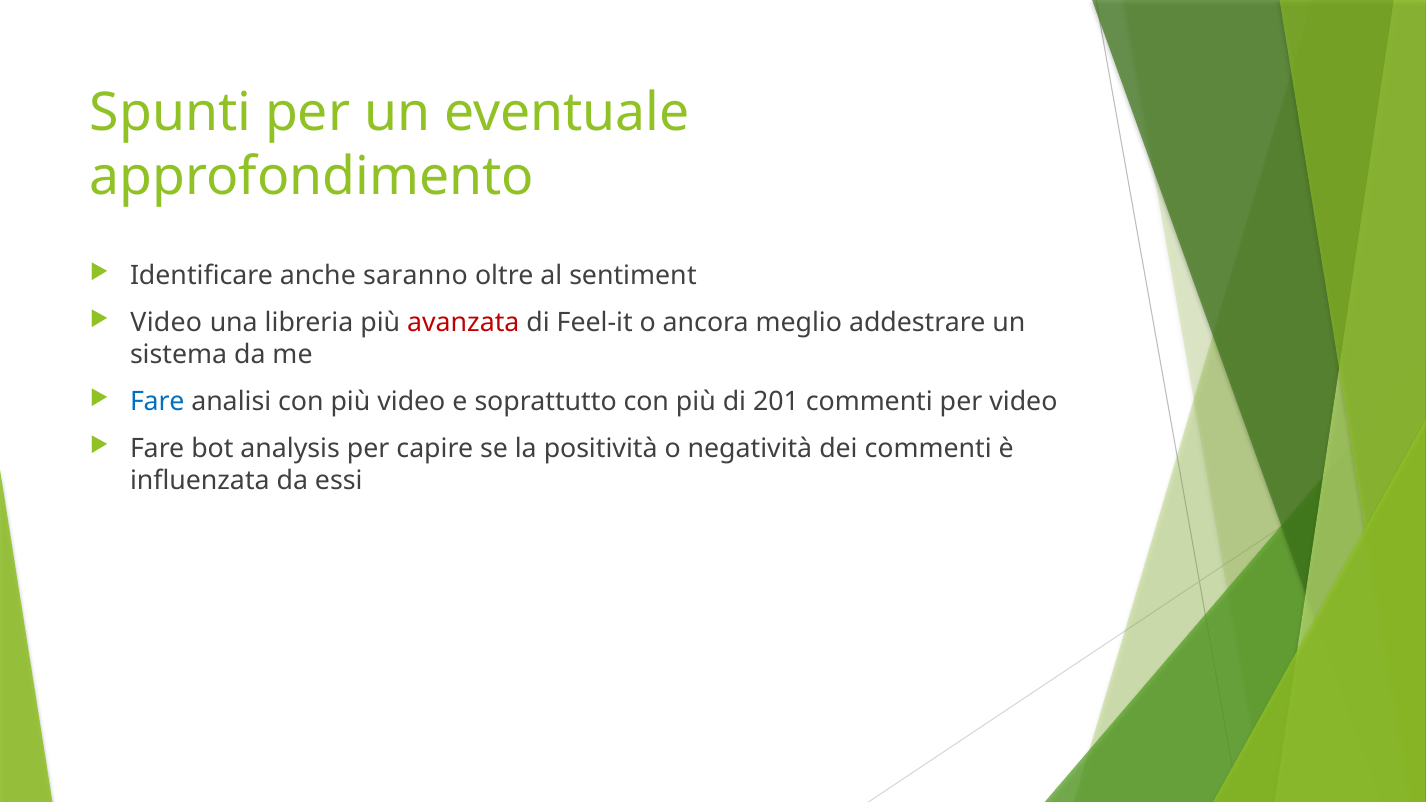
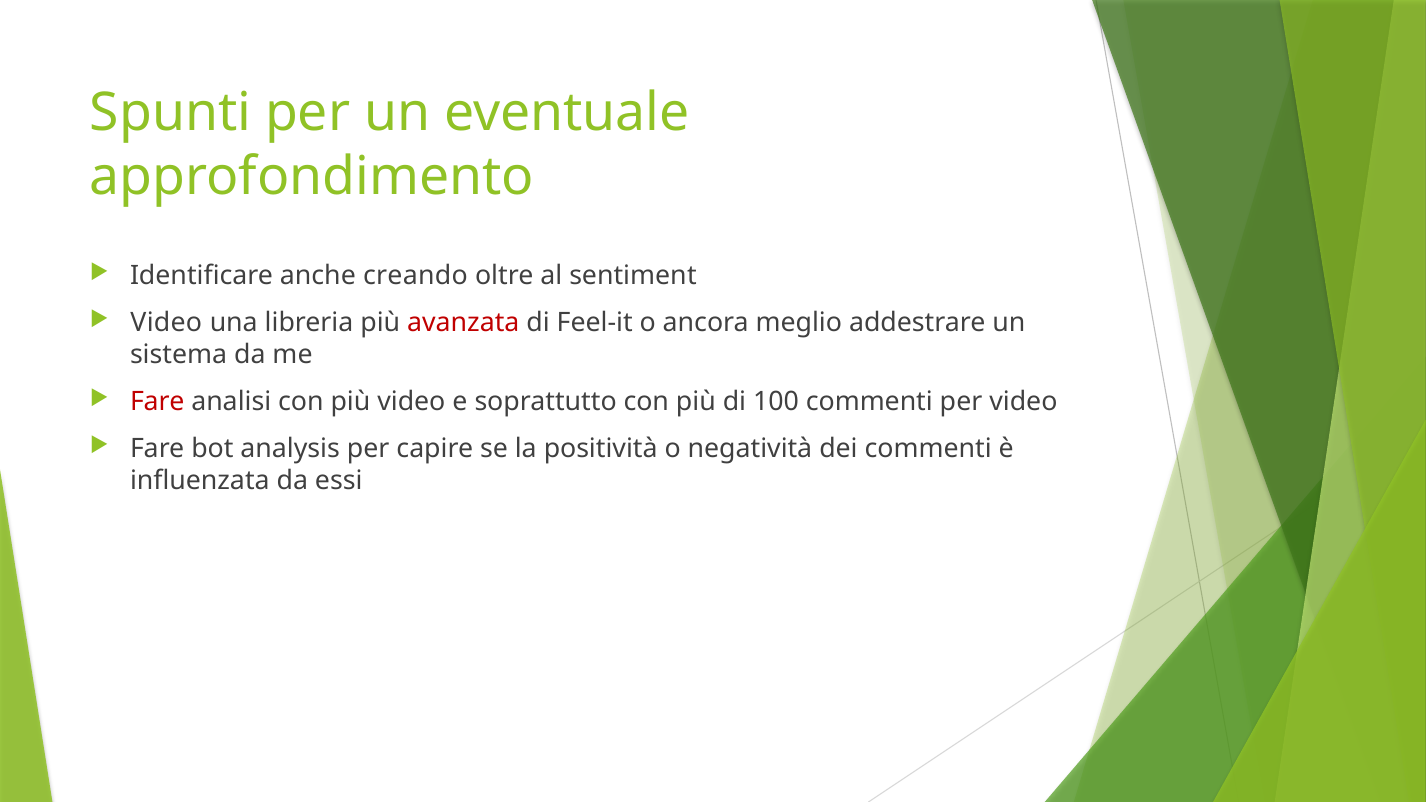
saranno: saranno -> creando (415, 276)
Fare colour: blue -> red (157, 402)
201: 201 -> 100 (776, 402)
